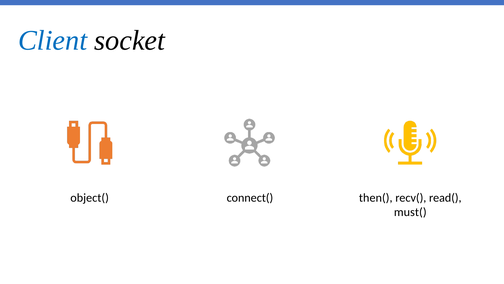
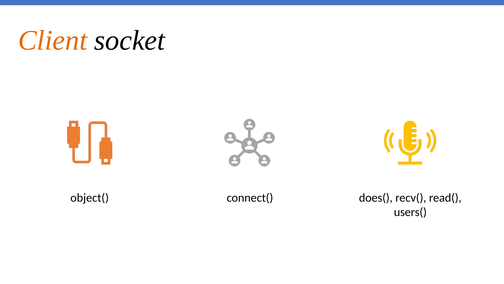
Client colour: blue -> orange (53, 40)
then(: then( -> does( (376, 197)
must(: must( -> users( (410, 212)
